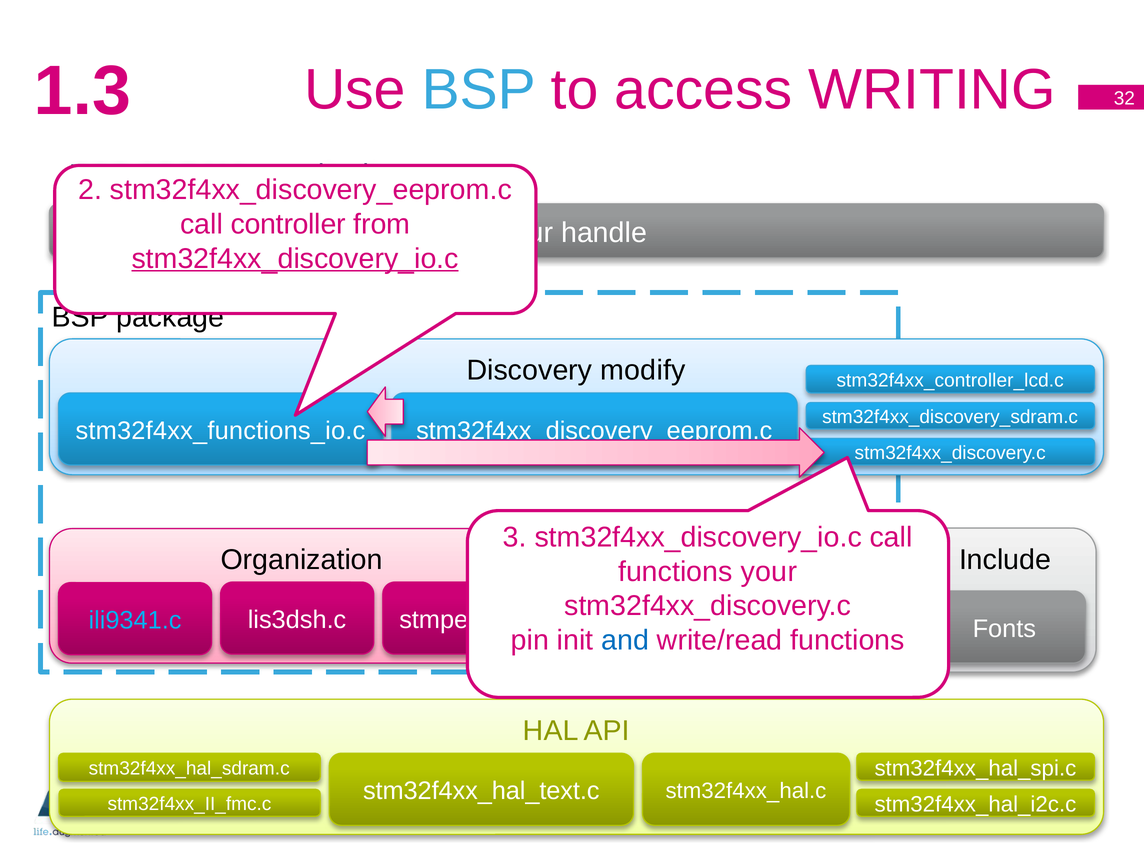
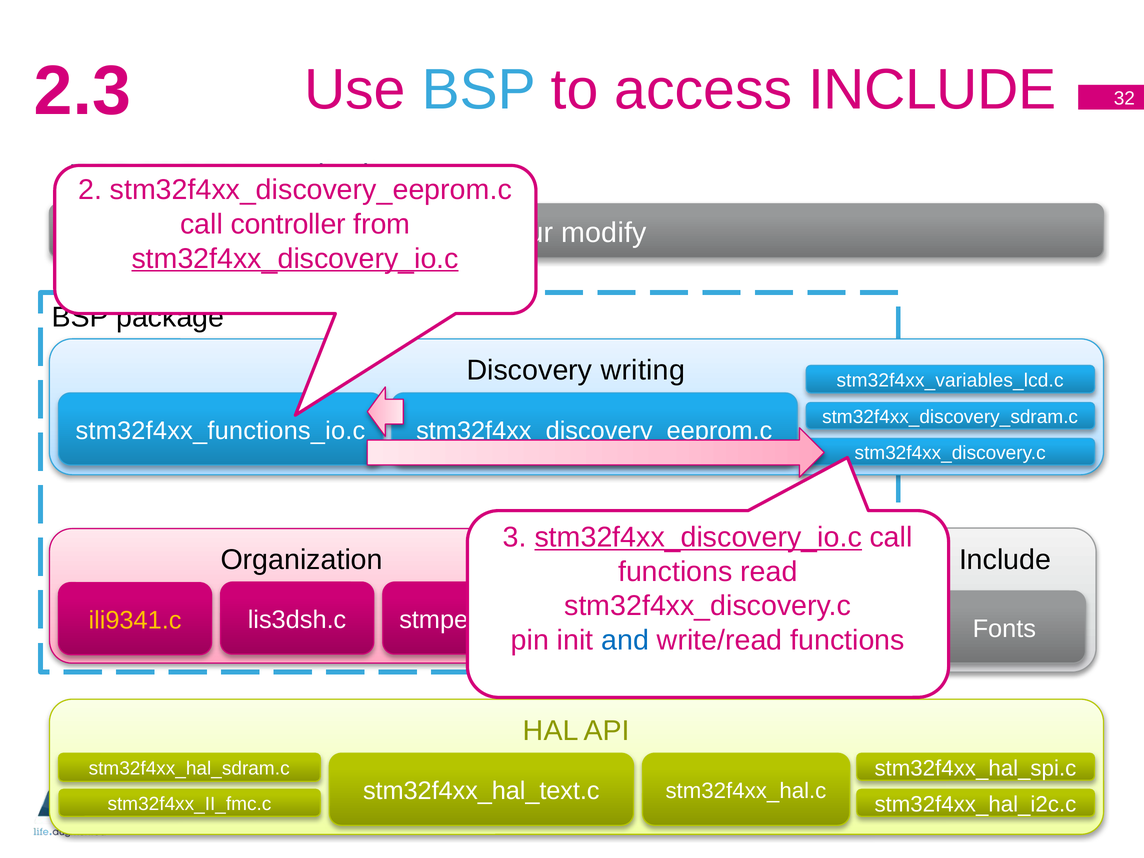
1.3: 1.3 -> 2.3 (82, 91)
access WRITING: WRITING -> INCLUDE (932, 90)
handle: handle -> modify (604, 233)
modify: modify -> writing (643, 370)
stm32f4xx_controller_lcd.c: stm32f4xx_controller_lcd.c -> stm32f4xx_variables_lcd.c (950, 380)
stm32f4xx_discovery_io.c underline: none -> present (698, 537)
your: your -> read (769, 572)
ili9341.c colour: light blue -> yellow (135, 620)
